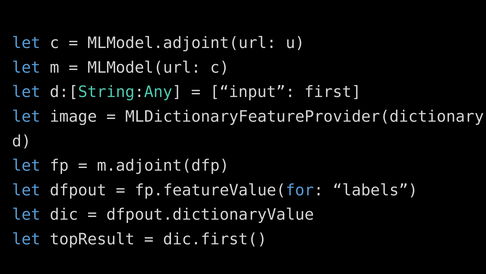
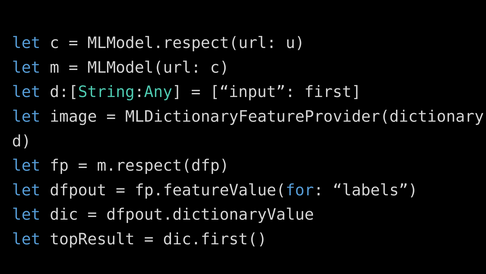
MLModel.adjoint(url: MLModel.adjoint(url -> MLModel.respect(url (182, 43)
m.adjoint(dfp: m.adjoint(dfp -> m.respect(dfp (163, 165)
